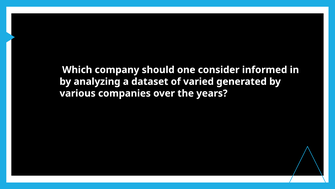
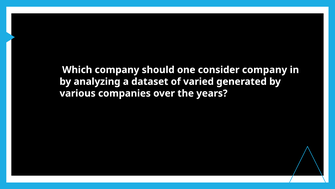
consider informed: informed -> company (265, 70)
